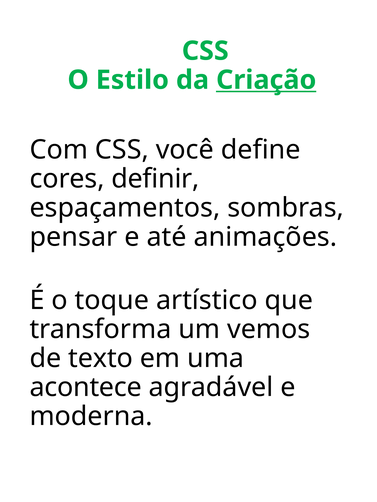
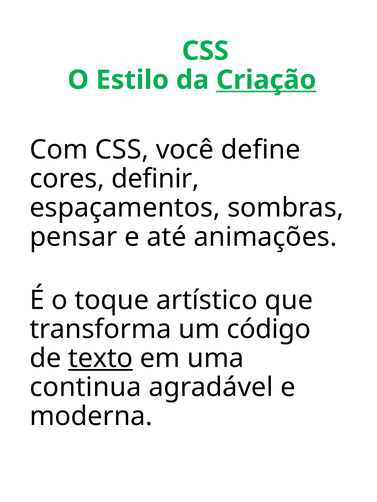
vemos: vemos -> código (269, 330)
texto underline: none -> present (101, 359)
acontece: acontece -> continua (85, 388)
